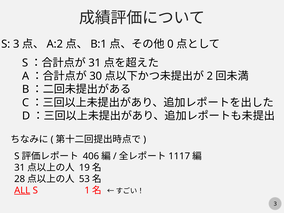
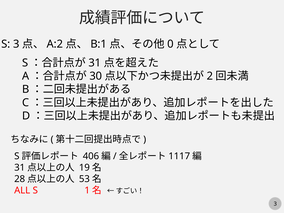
ALL underline: present -> none (22, 190)
